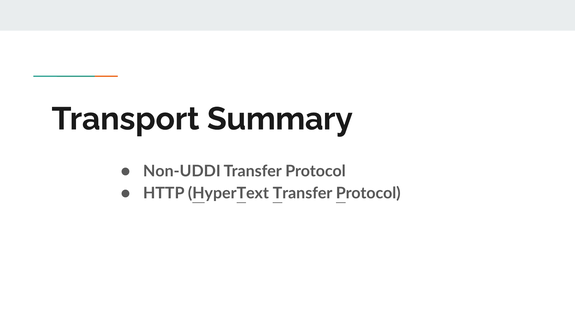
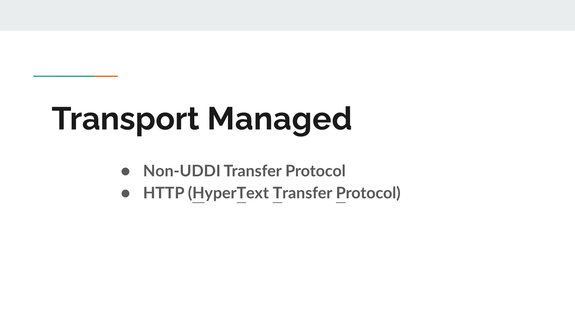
Summary: Summary -> Managed (280, 119)
